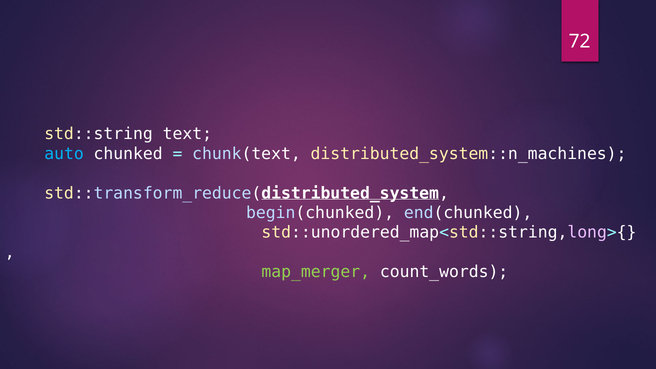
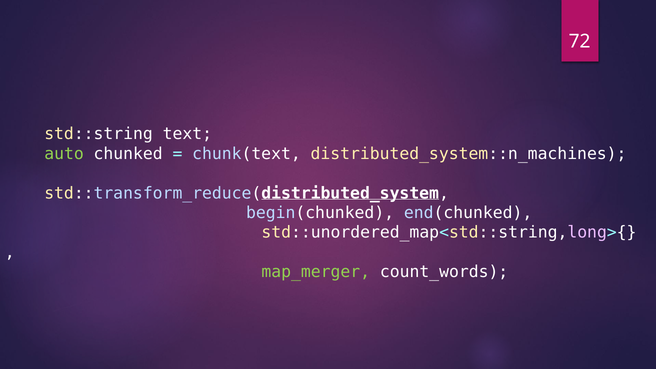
auto colour: light blue -> light green (64, 154)
